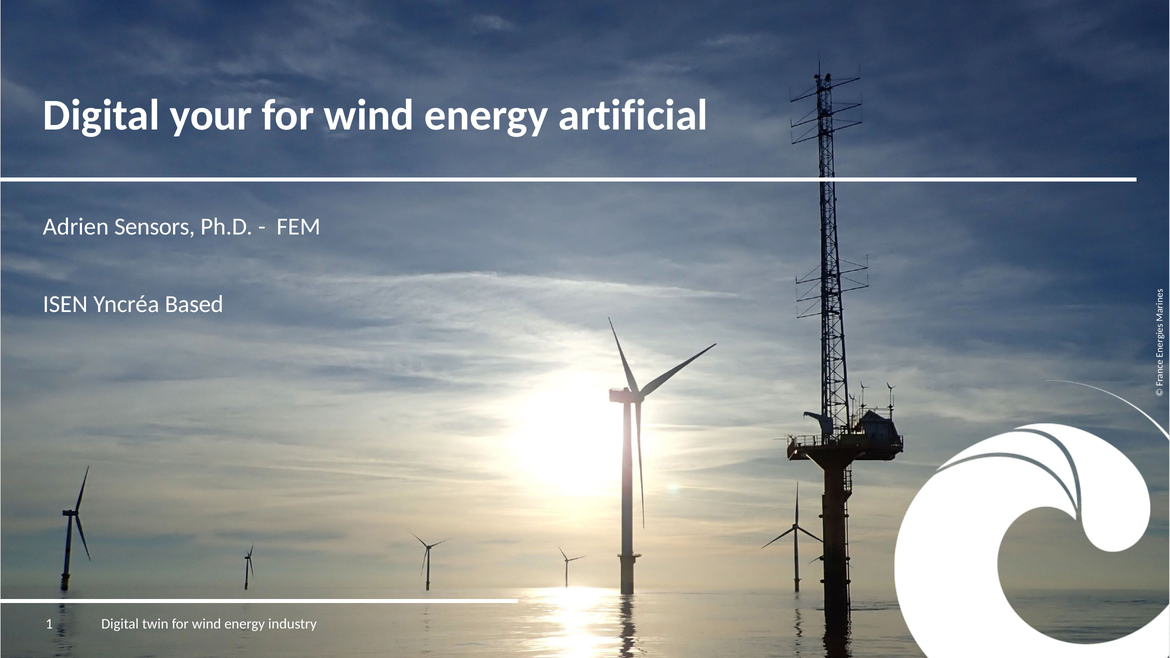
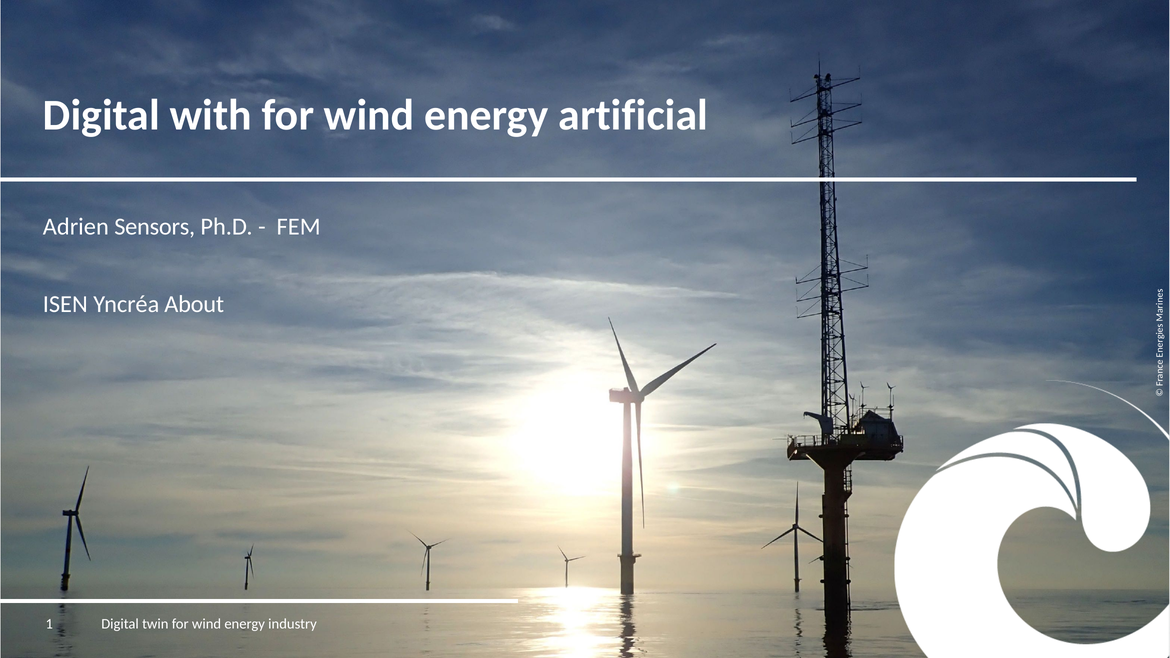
your: your -> with (211, 115)
Based: Based -> About (194, 304)
